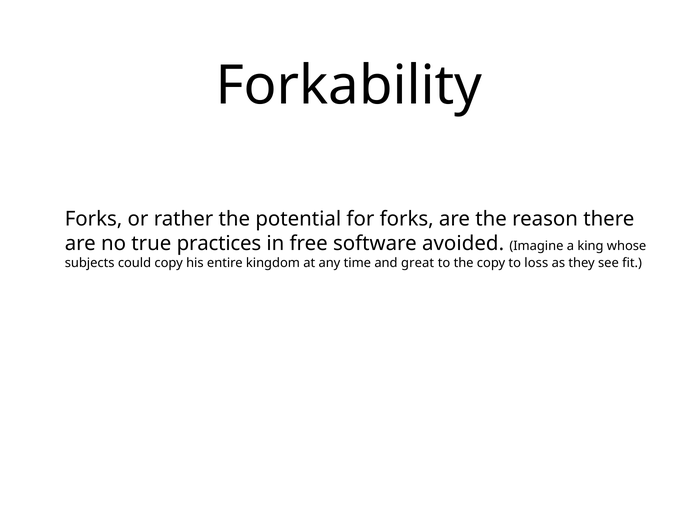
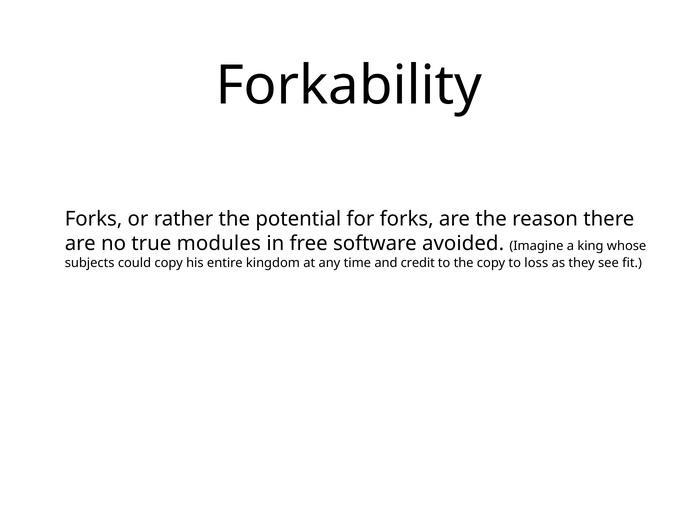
practices: practices -> modules (219, 243)
great: great -> credit (418, 263)
